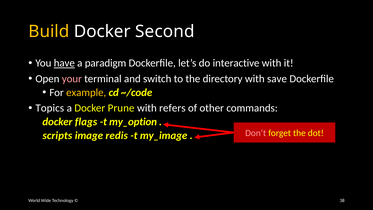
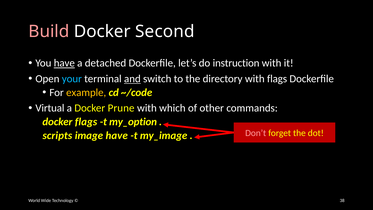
Build colour: yellow -> pink (49, 31)
paradigm: paradigm -> detached (105, 63)
interactive: interactive -> instruction (236, 63)
your colour: pink -> light blue (72, 79)
and underline: none -> present (132, 79)
with save: save -> flags (277, 79)
Topics: Topics -> Virtual (50, 108)
refers: refers -> which (172, 108)
image redis: redis -> have (117, 135)
